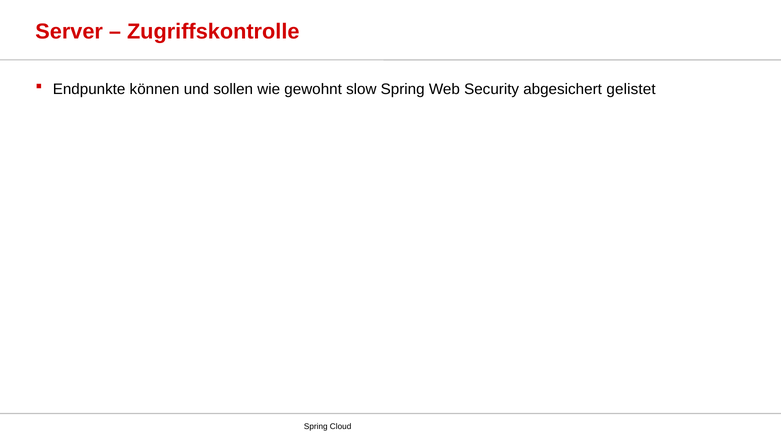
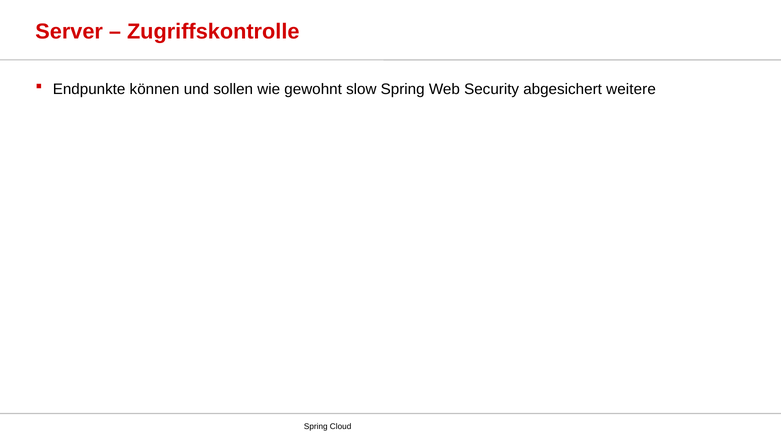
gelistet: gelistet -> weitere (631, 90)
